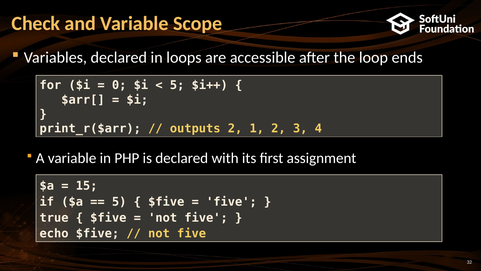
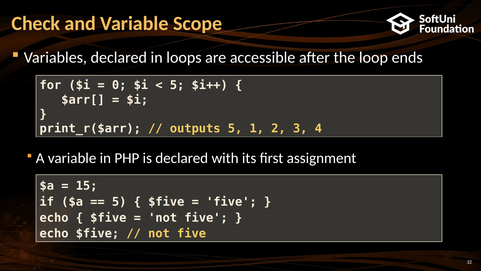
outputs 2: 2 -> 5 (235, 128)
true: true -> echo (54, 217)
